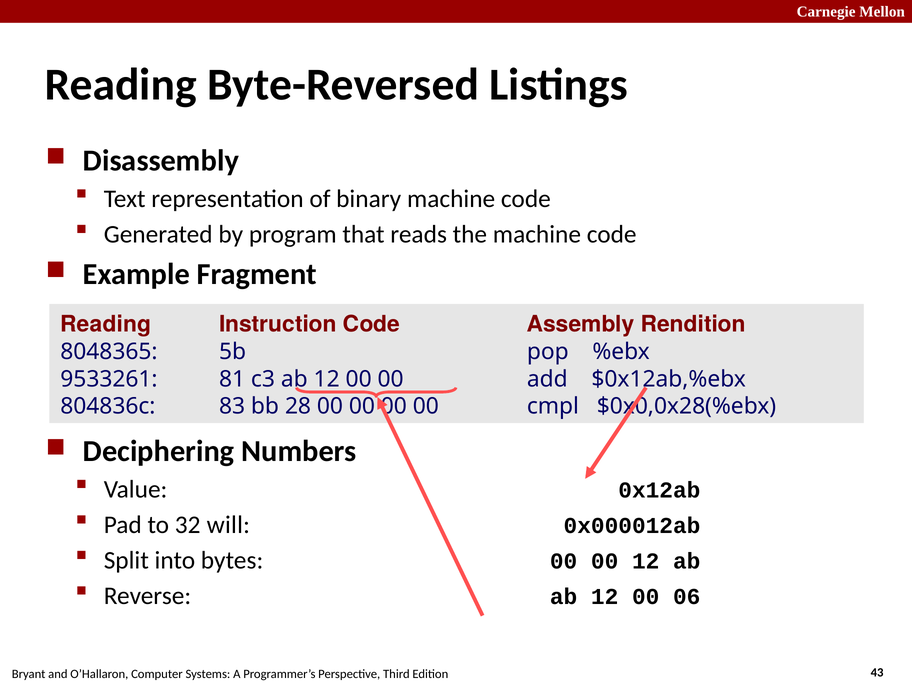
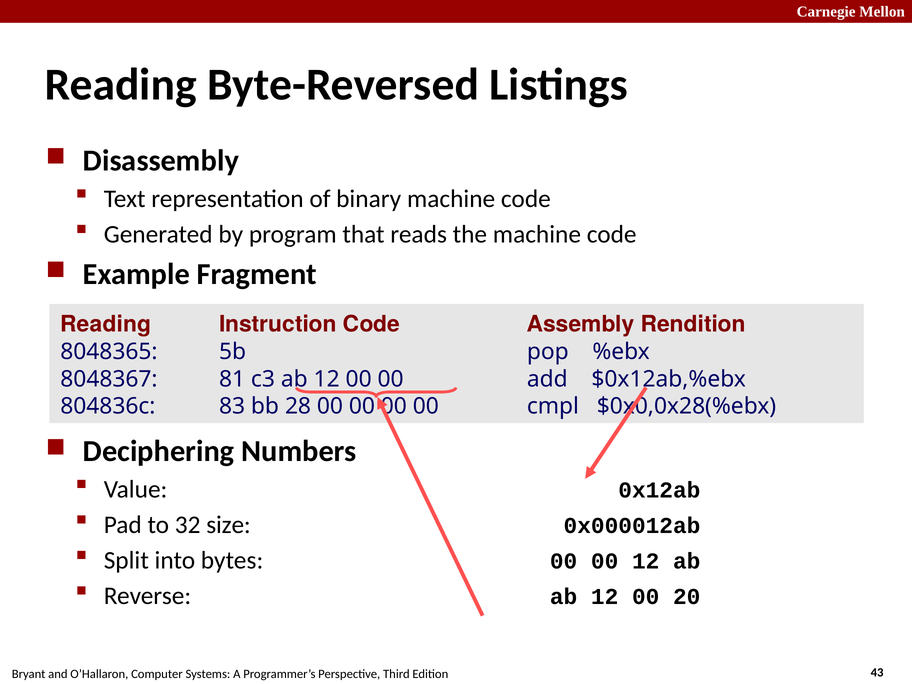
9533261: 9533261 -> 8048367 (109, 379)
will: will -> size (229, 525)
06: 06 -> 20 (687, 597)
